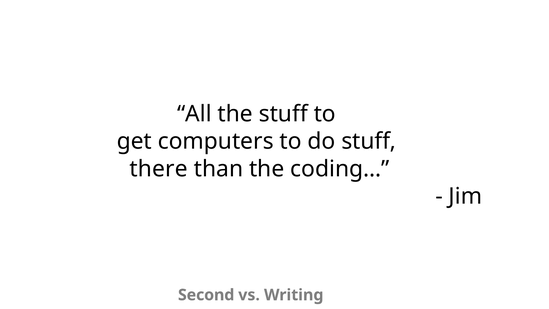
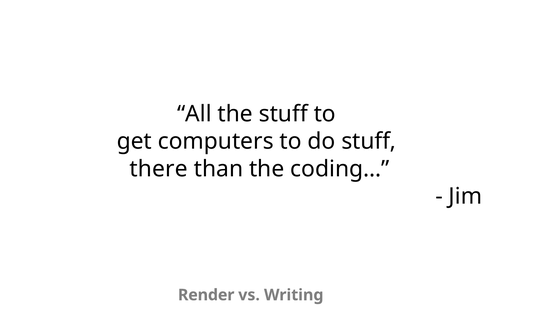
Second: Second -> Render (206, 295)
